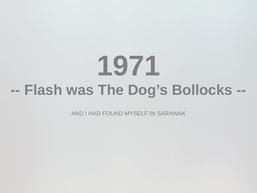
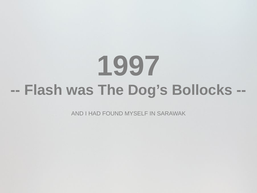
1971: 1971 -> 1997 (128, 66)
